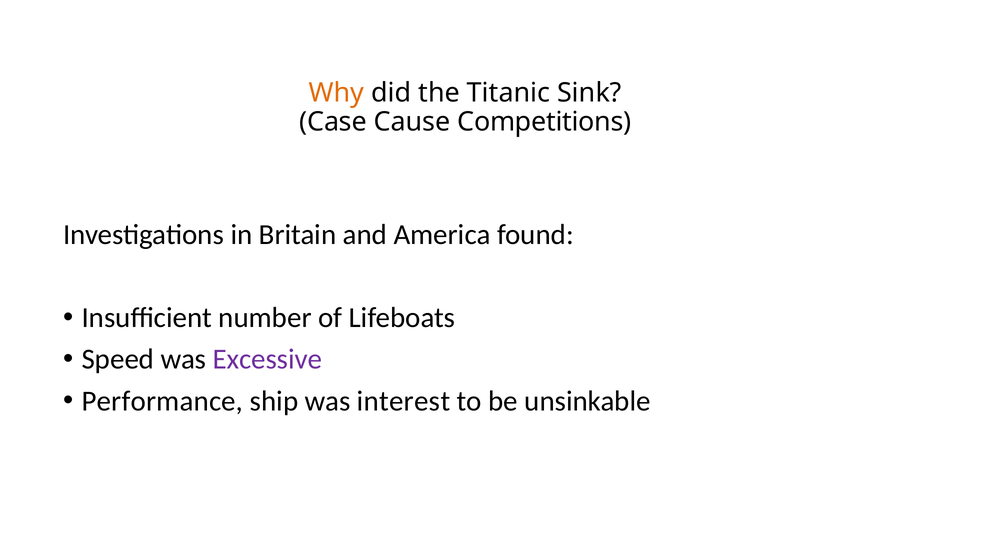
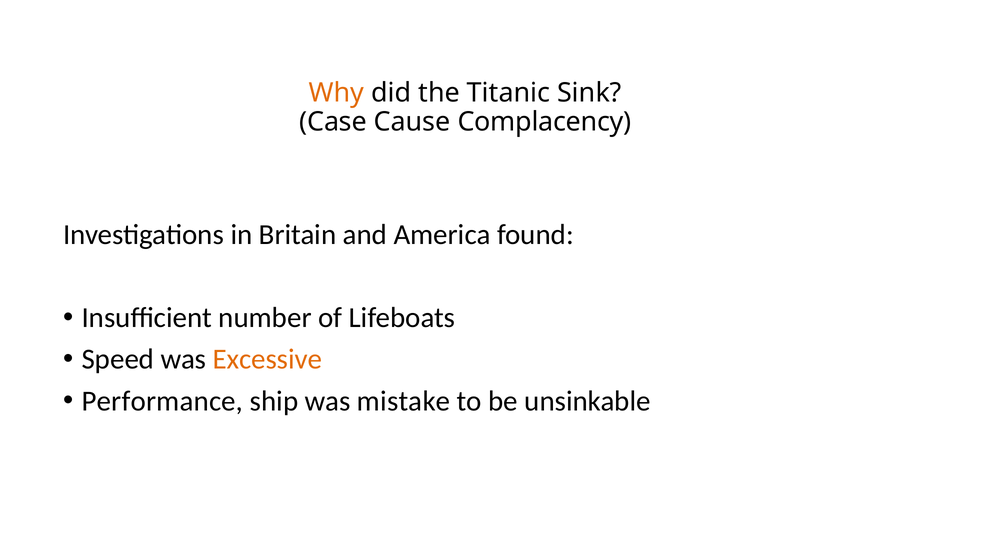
Competitions: Competitions -> Complacency (544, 122)
Excessive colour: purple -> orange (267, 360)
interest: interest -> mistake (404, 401)
